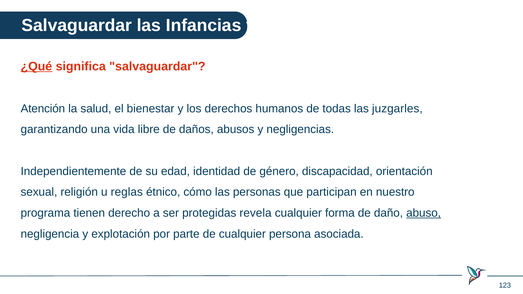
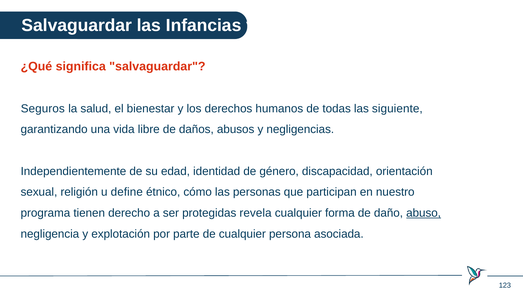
¿Qué underline: present -> none (36, 66)
Atención: Atención -> Seguros (43, 109)
juzgarles: juzgarles -> siguiente (397, 109)
reglas: reglas -> define (127, 192)
